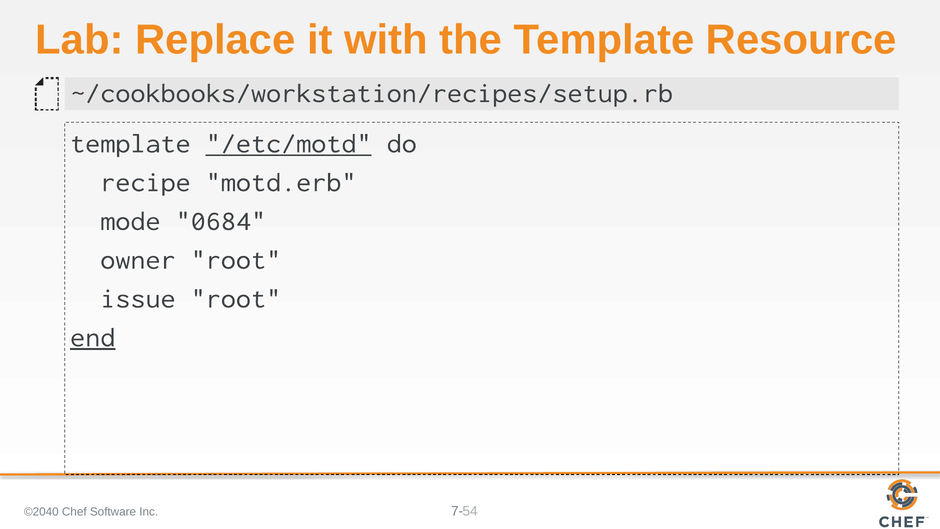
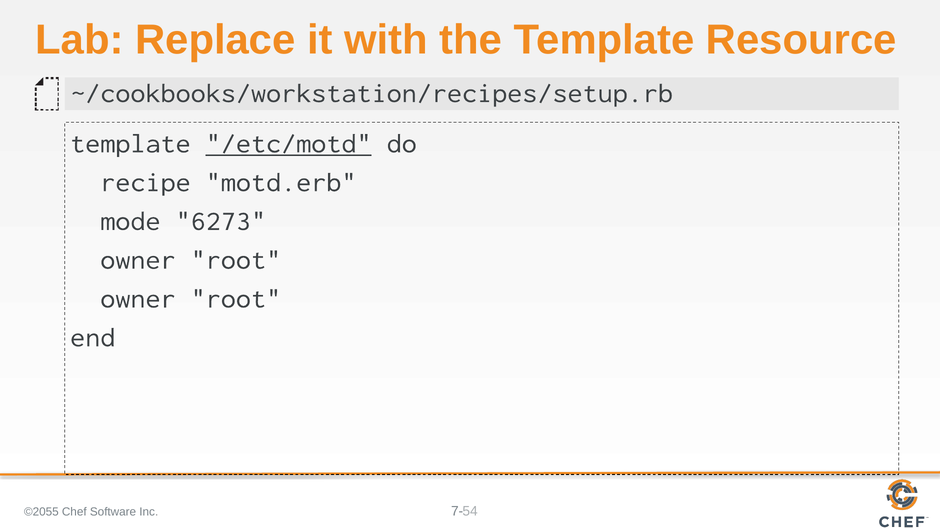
0684: 0684 -> 6273 (221, 221)
issue: issue -> owner (138, 298)
end underline: present -> none (93, 337)
©2040: ©2040 -> ©2055 (41, 512)
